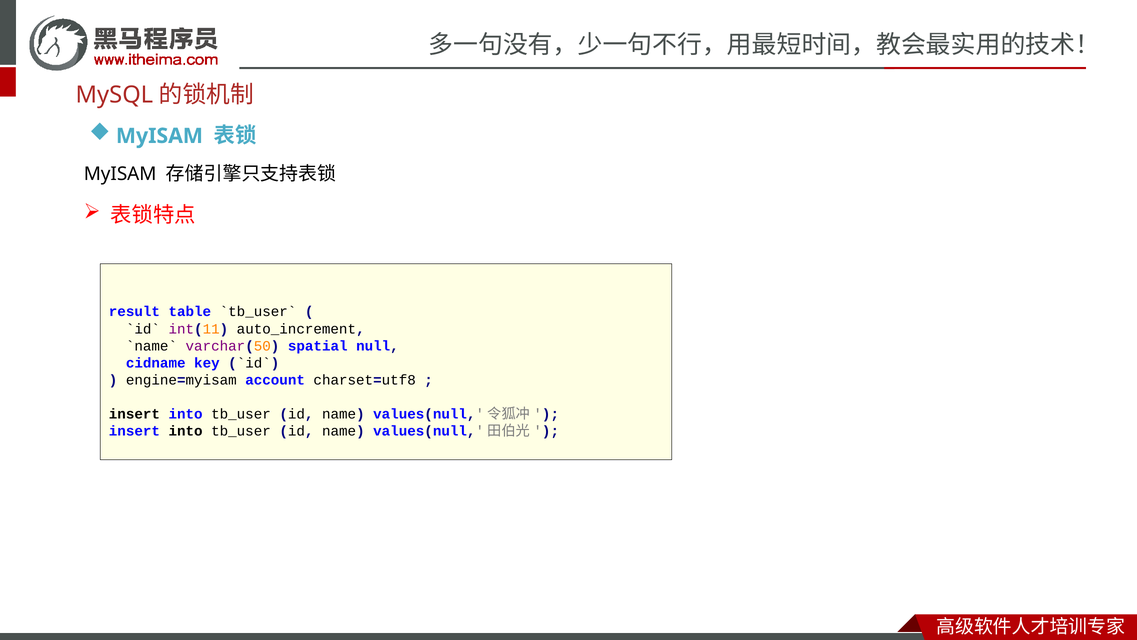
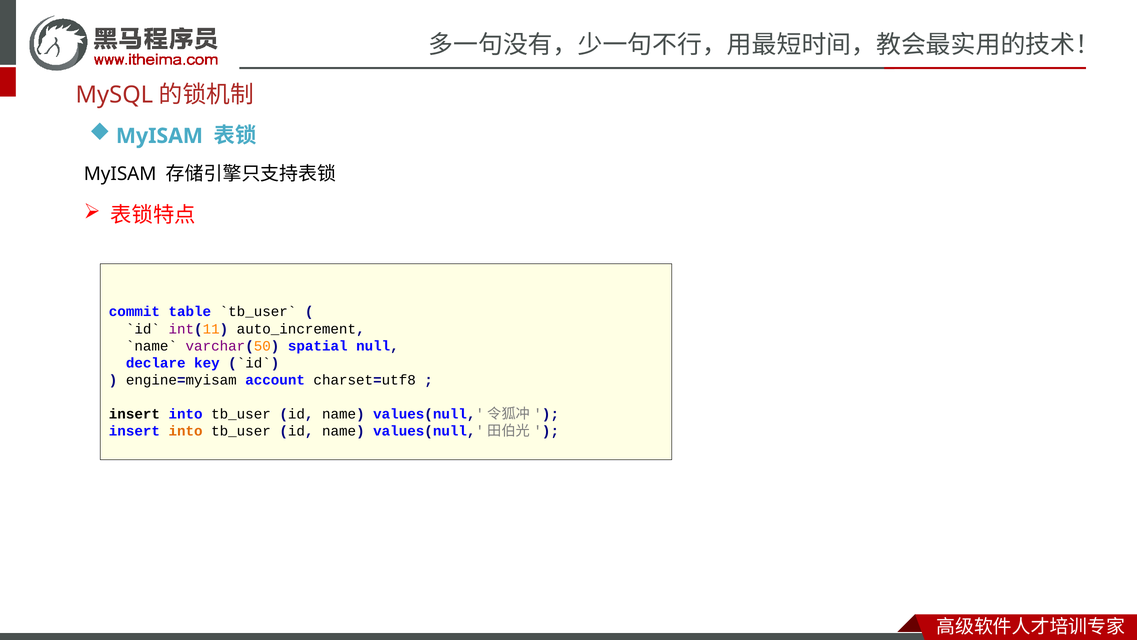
result: result -> commit (134, 312)
cidname: cidname -> declare (156, 363)
into colour: black -> orange (186, 431)
